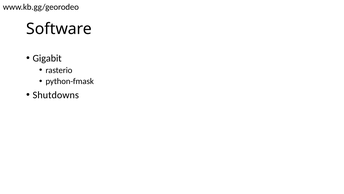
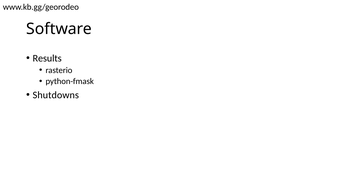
Gigabit: Gigabit -> Results (47, 58)
